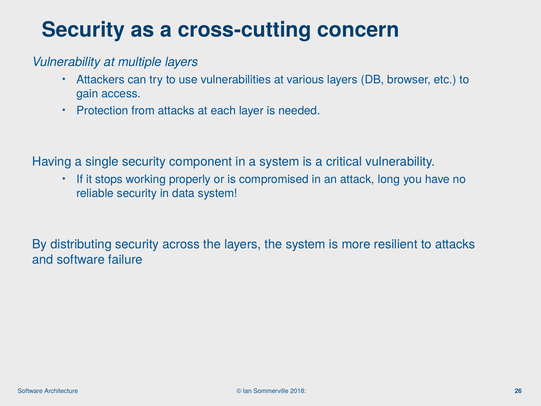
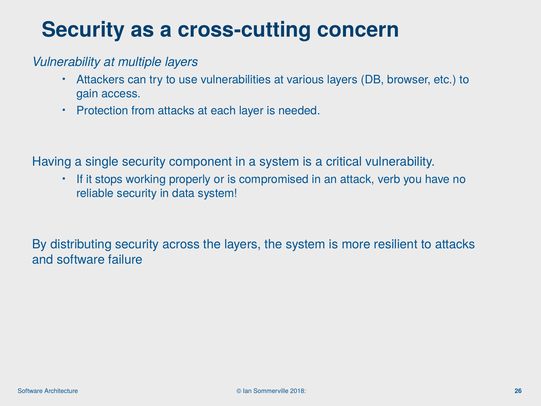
long: long -> verb (389, 179)
